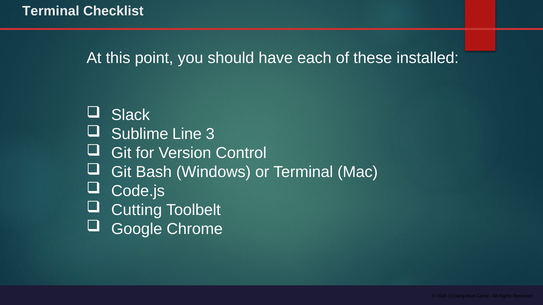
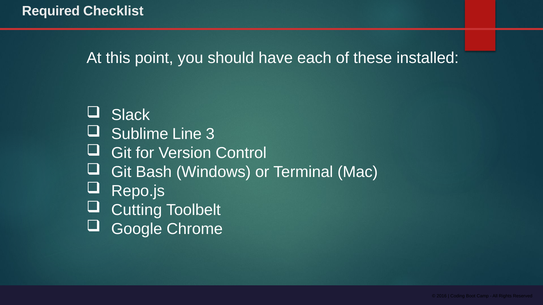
Terminal: Terminal -> Required (51, 11)
Code.js: Code.js -> Repo.js (138, 191)
